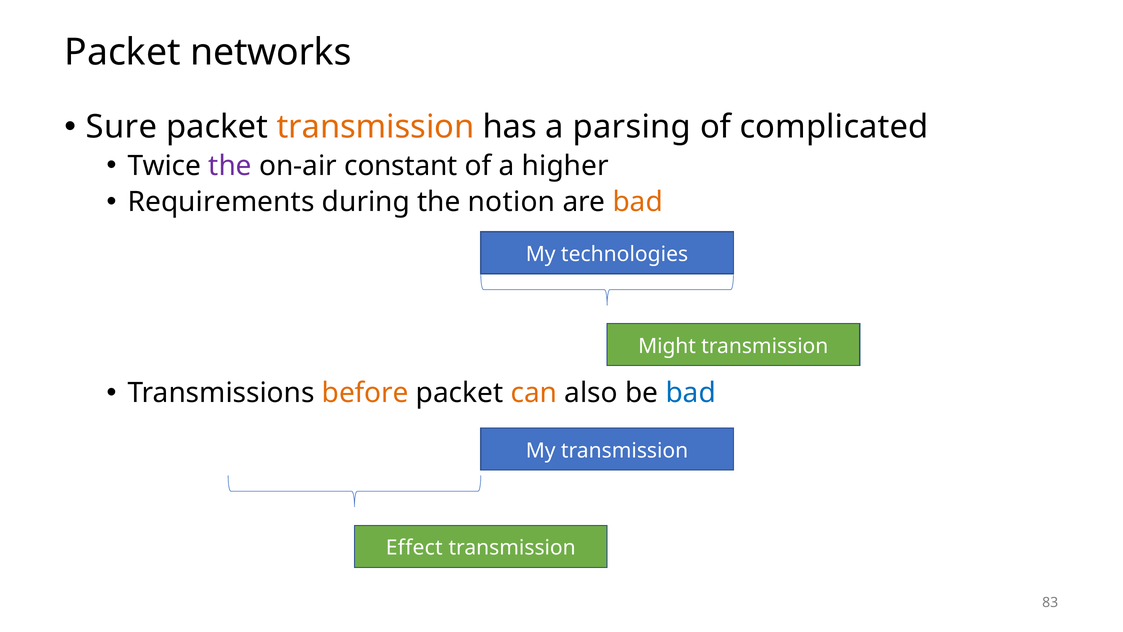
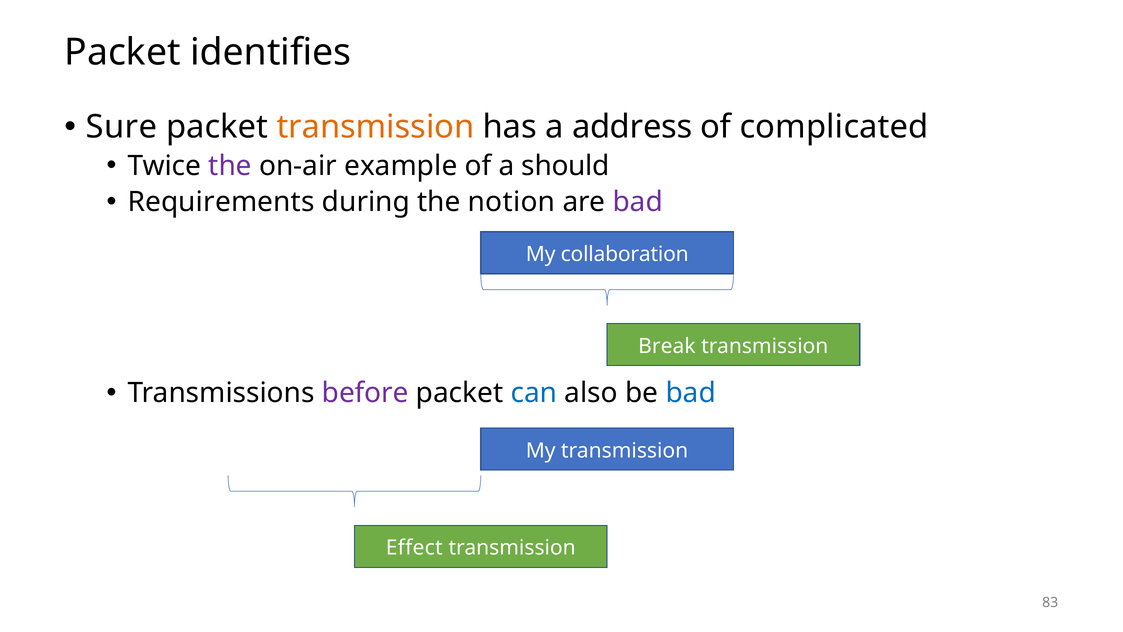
networks: networks -> identifies (271, 52)
parsing: parsing -> address (632, 127)
constant: constant -> example (401, 166)
higher: higher -> should (566, 166)
bad colour: orange -> purple (638, 202)
technologies: technologies -> collaboration (625, 254)
Might: Might -> Break (667, 346)
before colour: orange -> purple (365, 393)
can colour: orange -> blue (534, 393)
